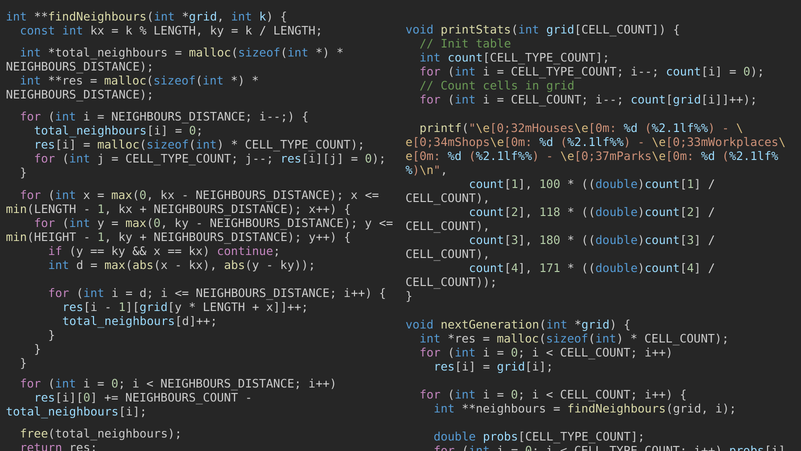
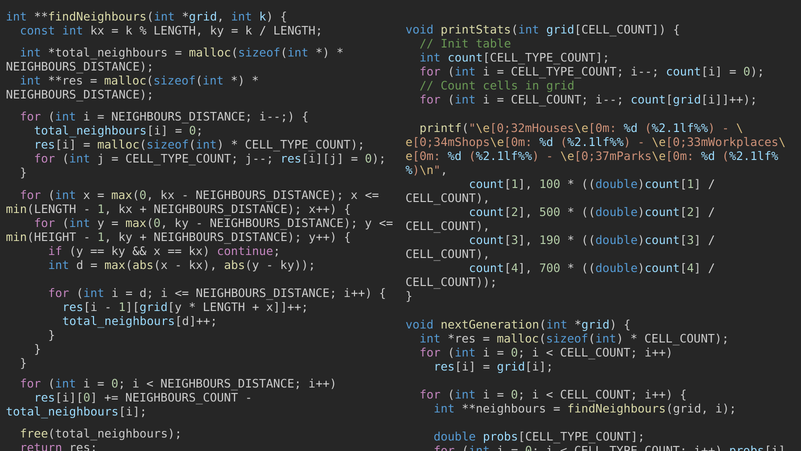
118: 118 -> 500 (550, 212)
180: 180 -> 190 (550, 240)
171: 171 -> 700 (550, 268)
